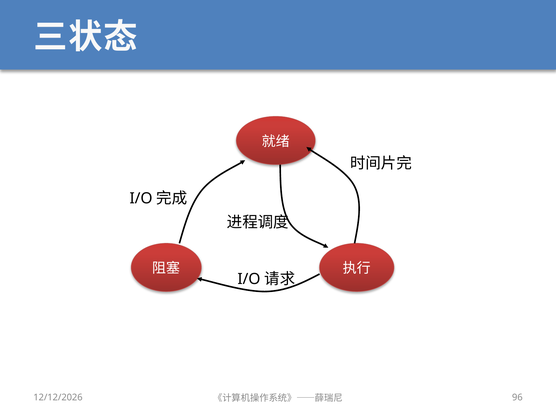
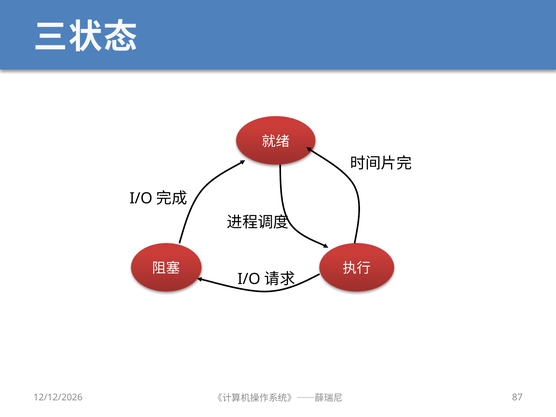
96: 96 -> 87 (517, 397)
